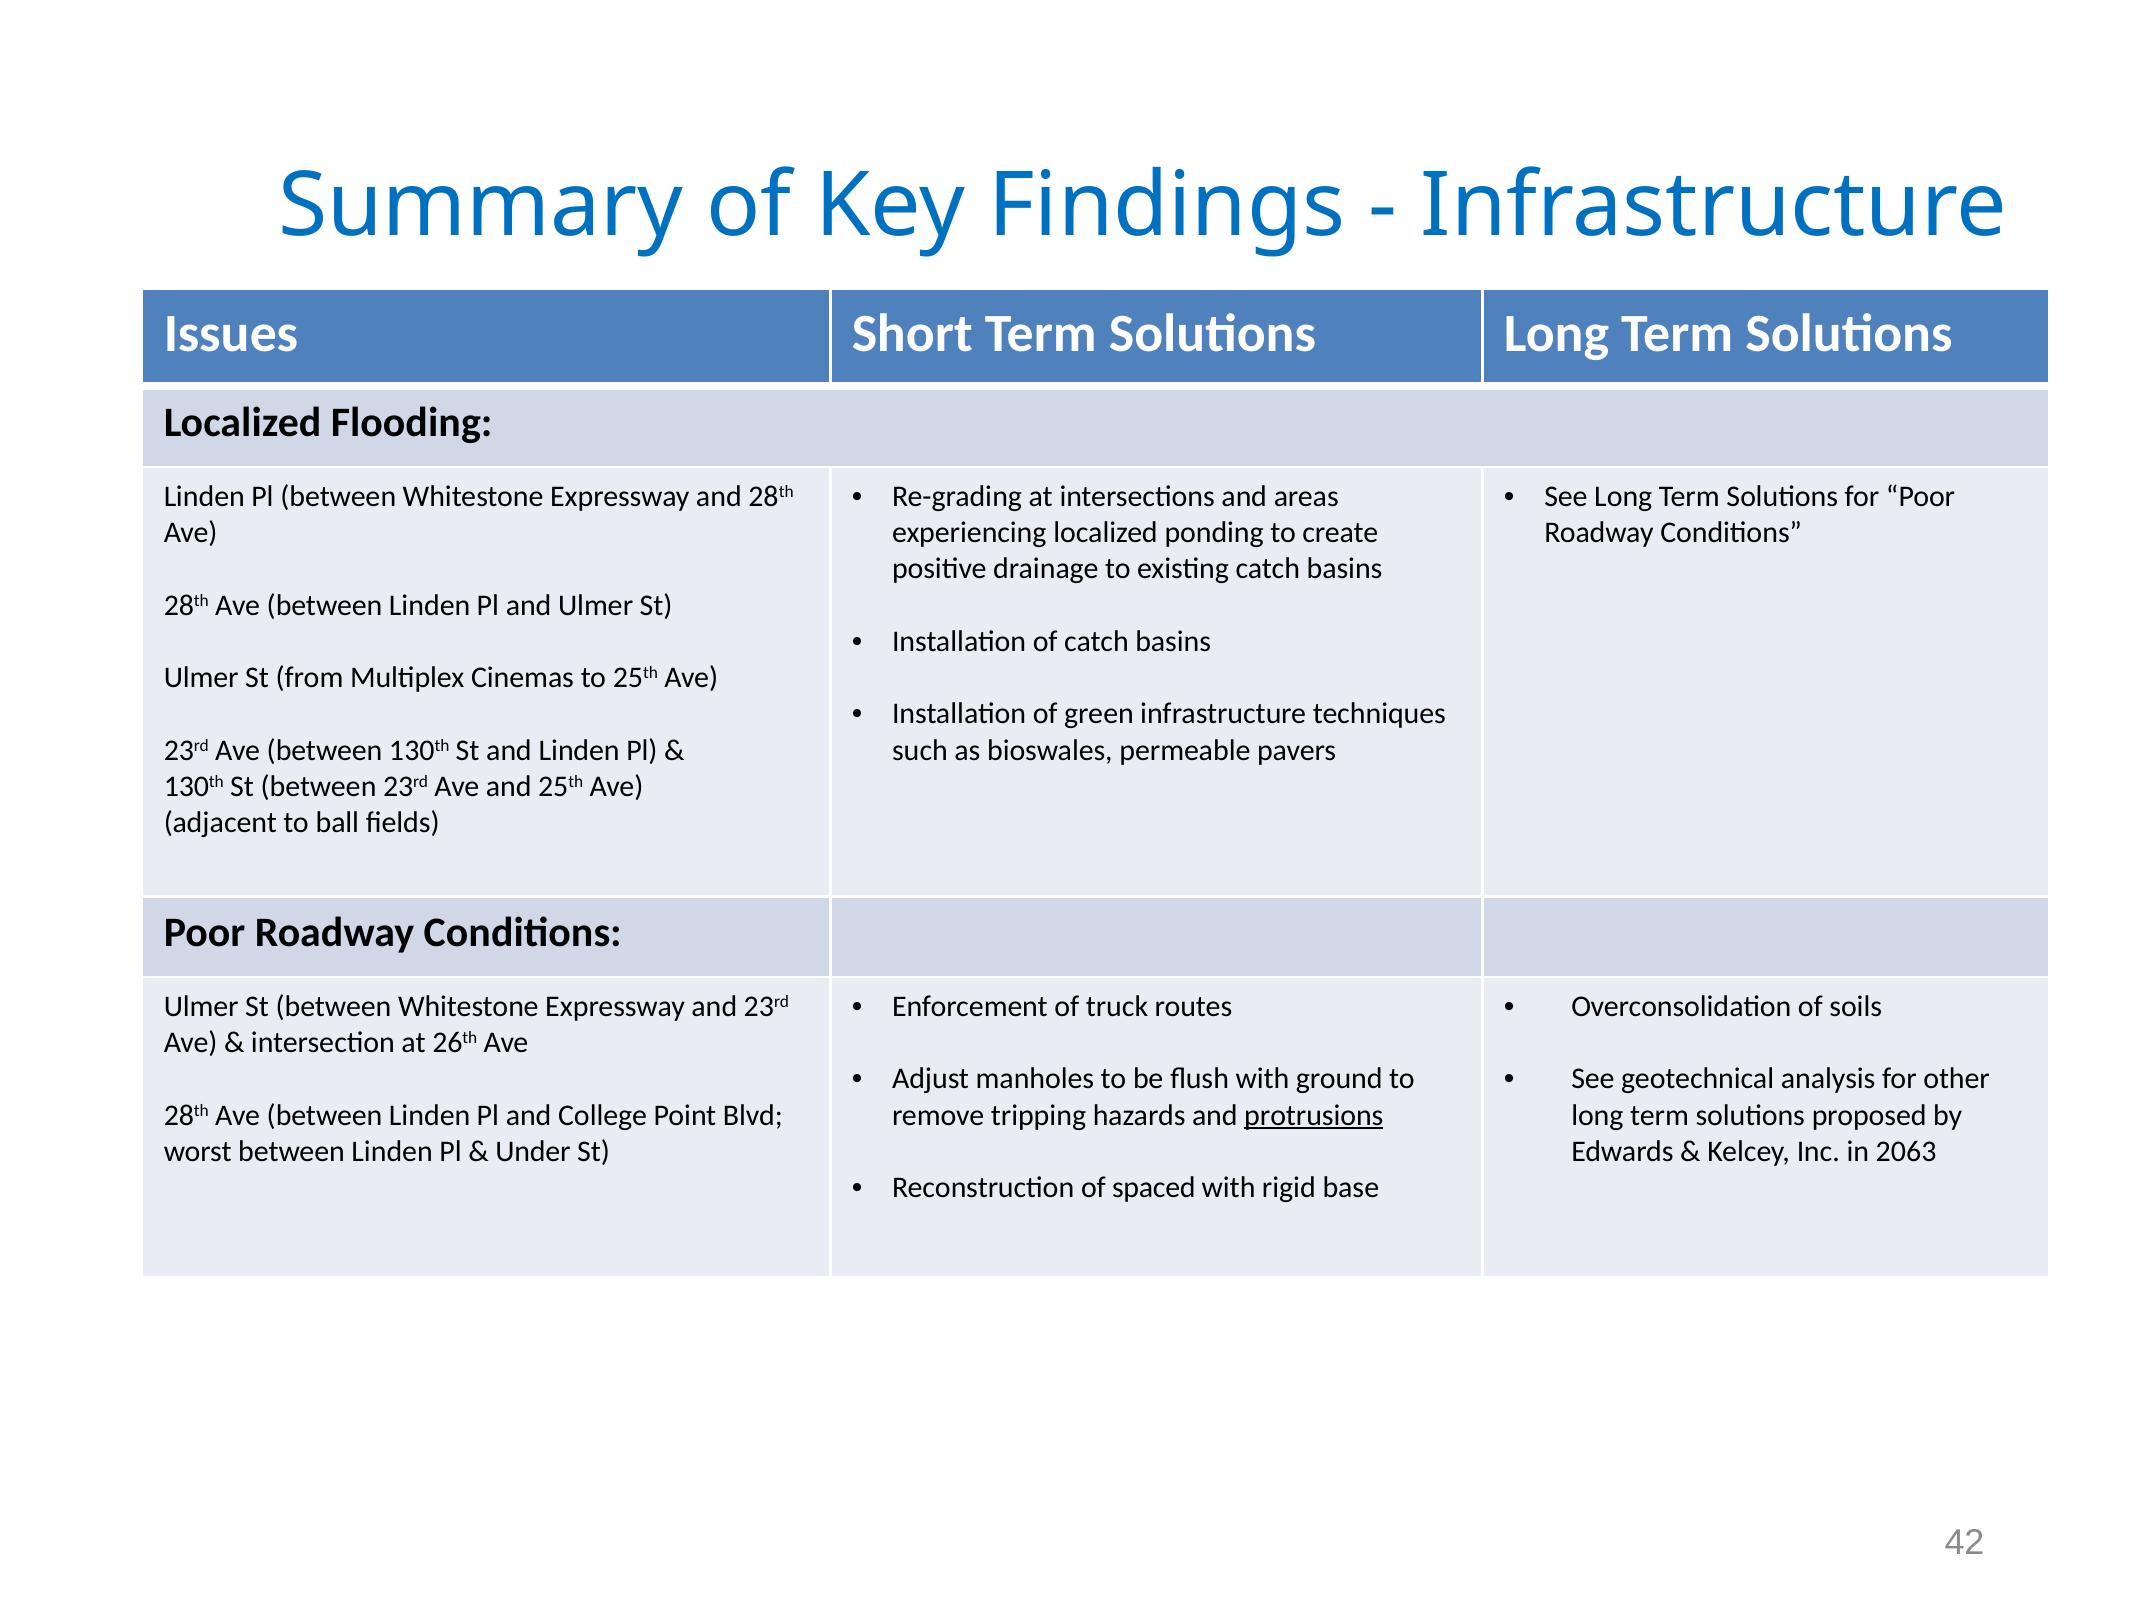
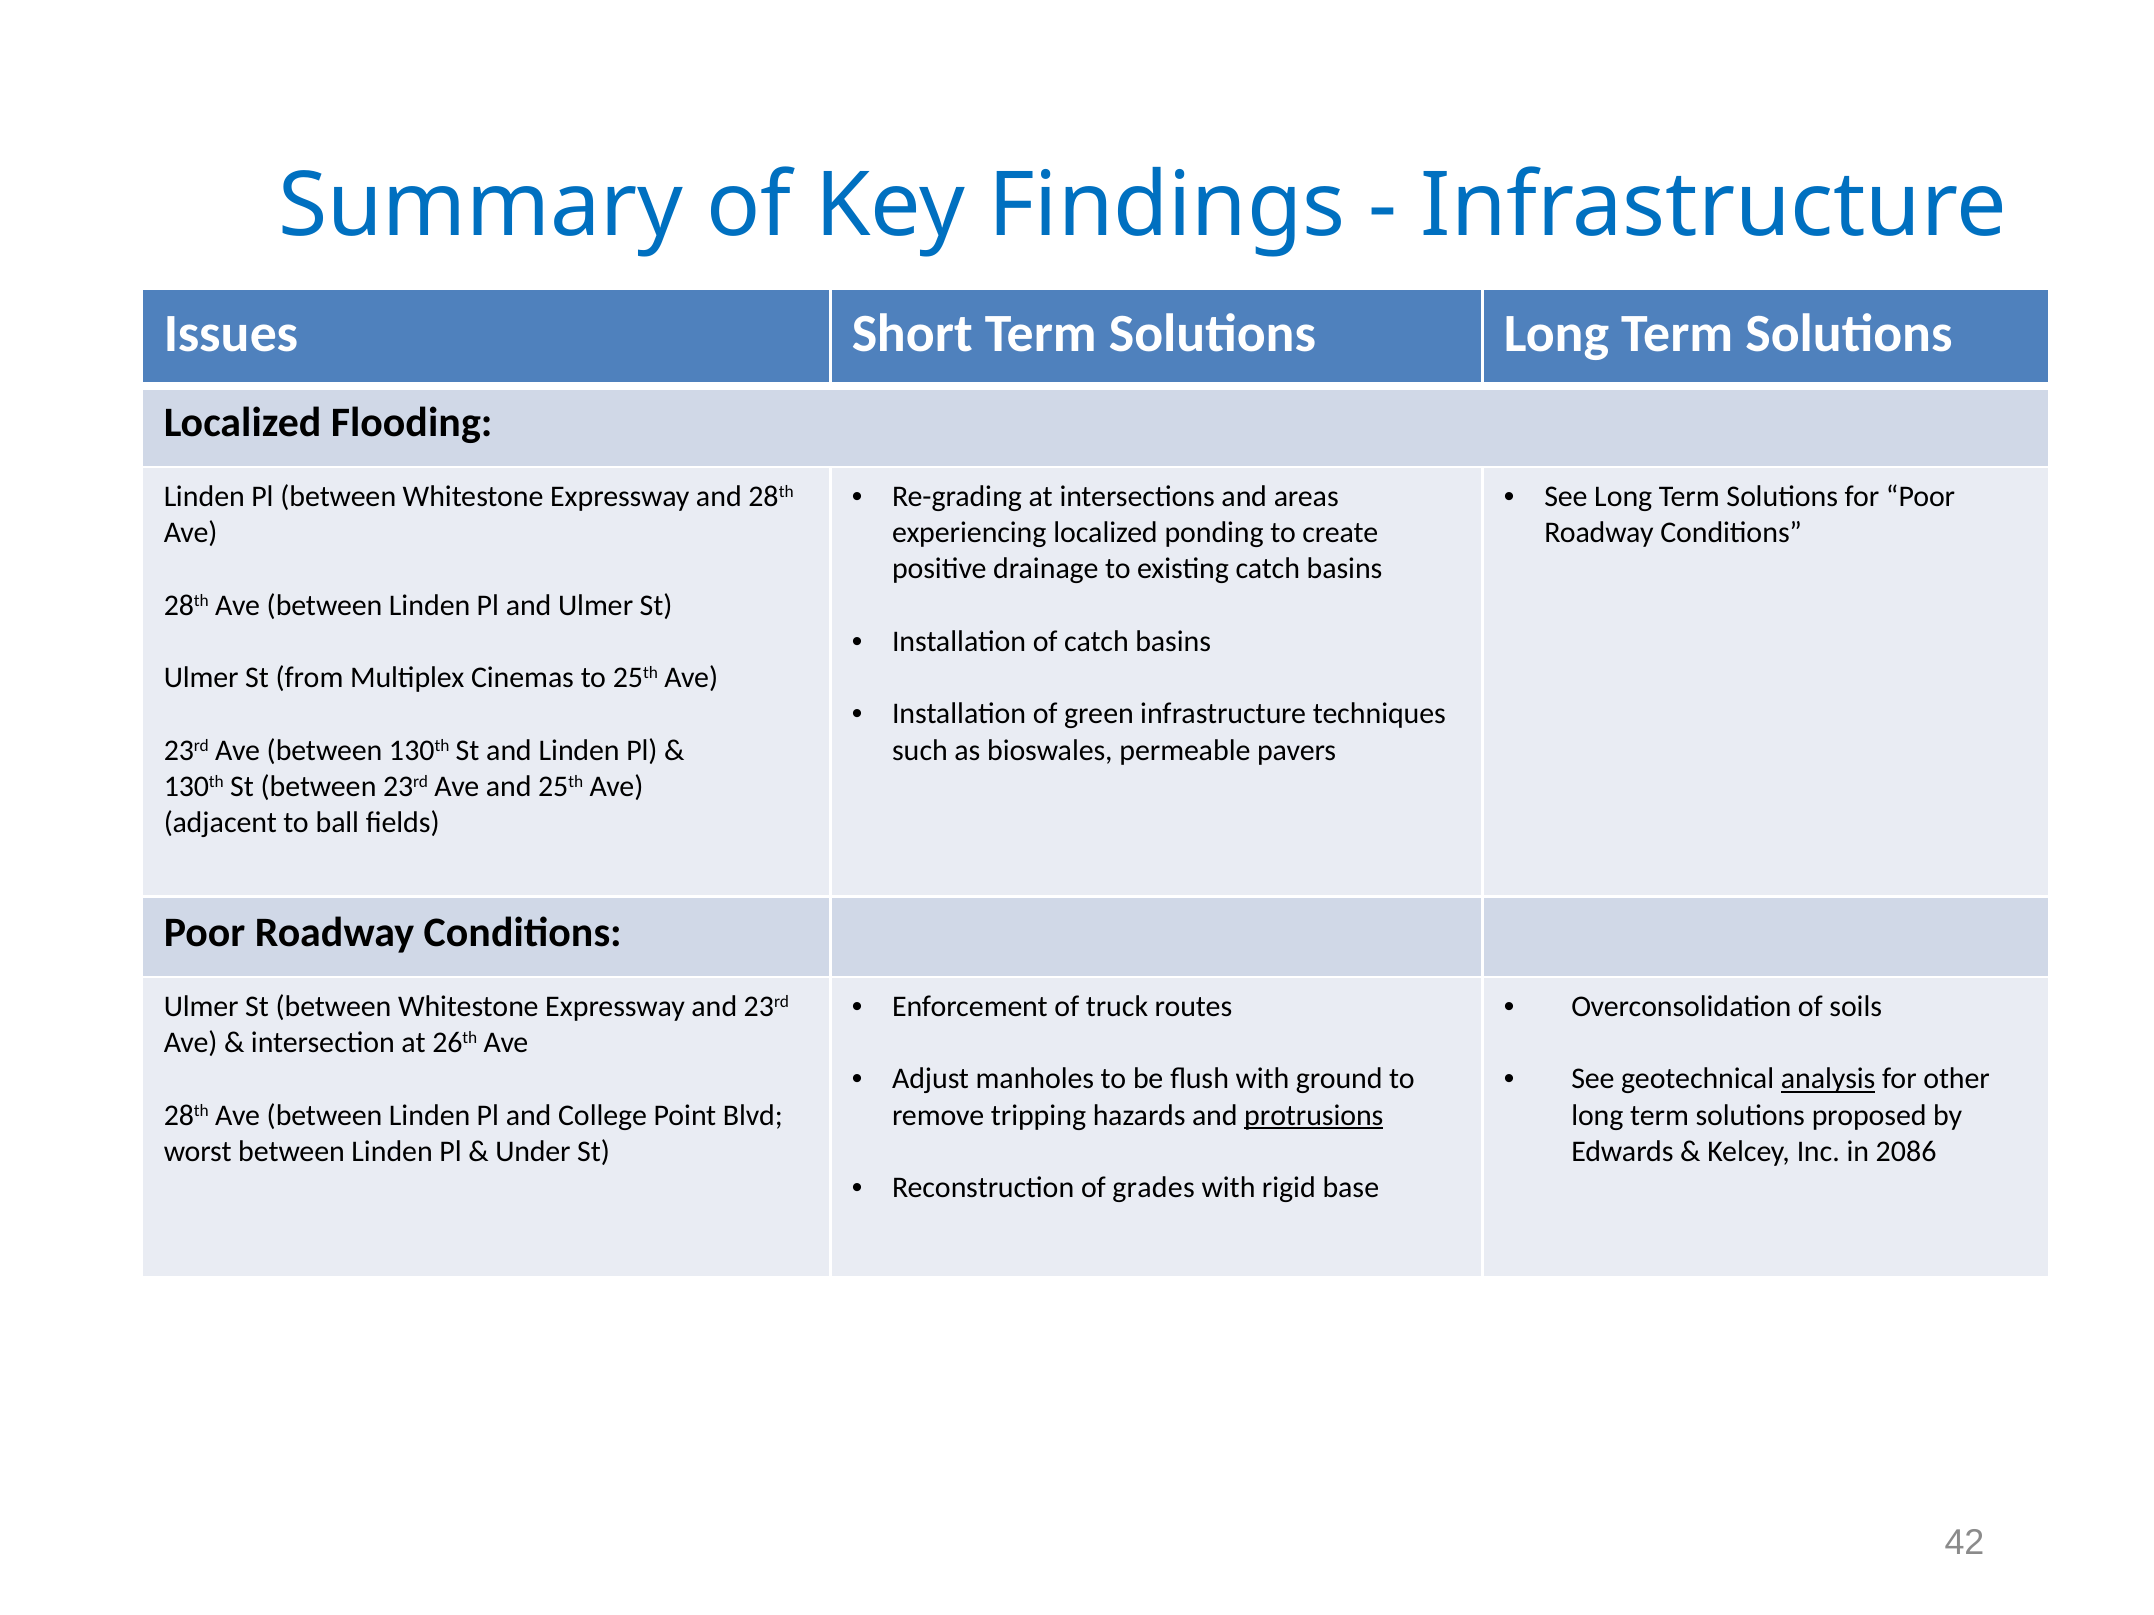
analysis underline: none -> present (1828, 1079)
2063: 2063 -> 2086 (1906, 1152)
spaced: spaced -> grades (1154, 1188)
